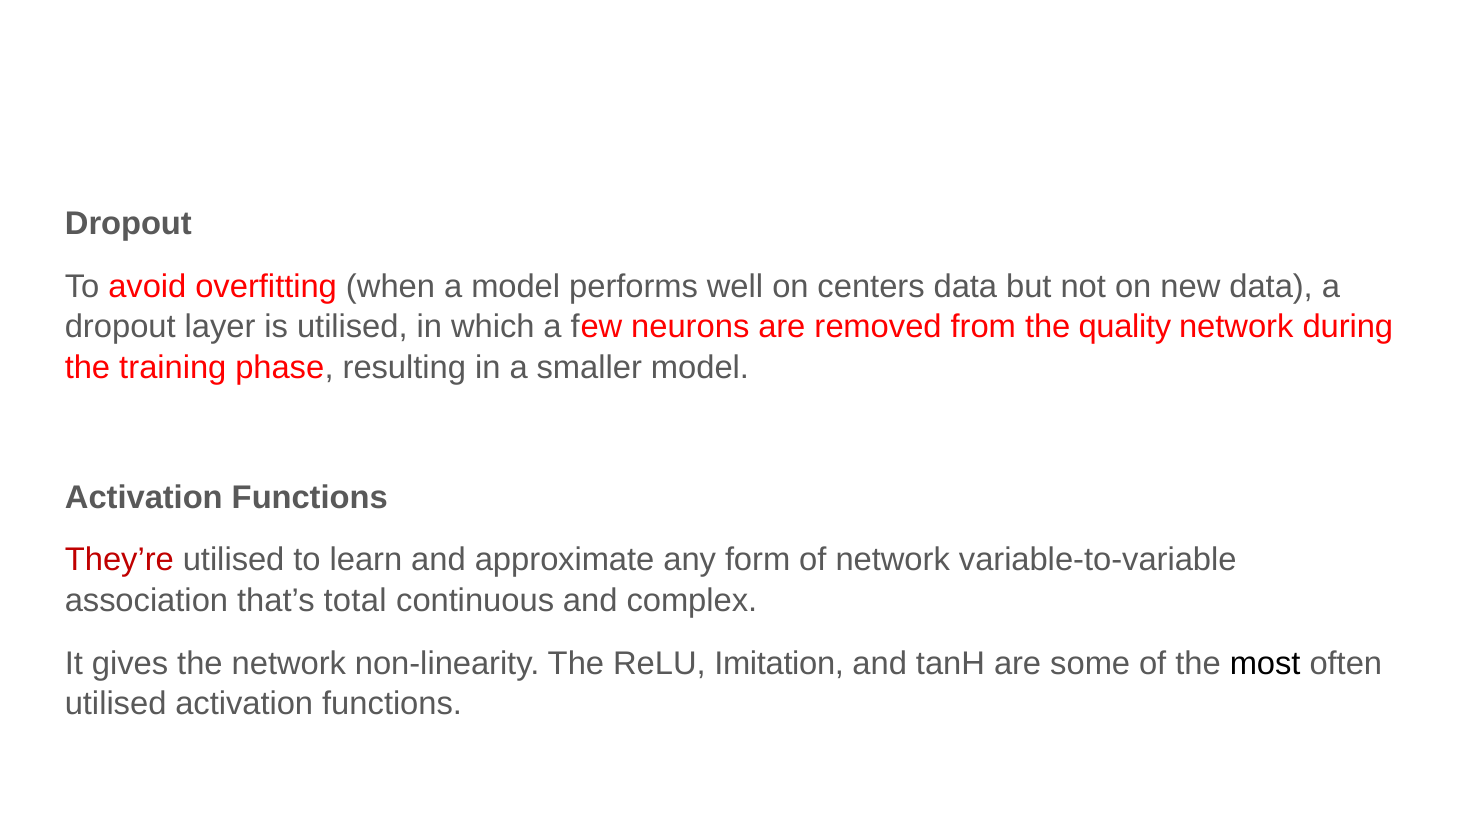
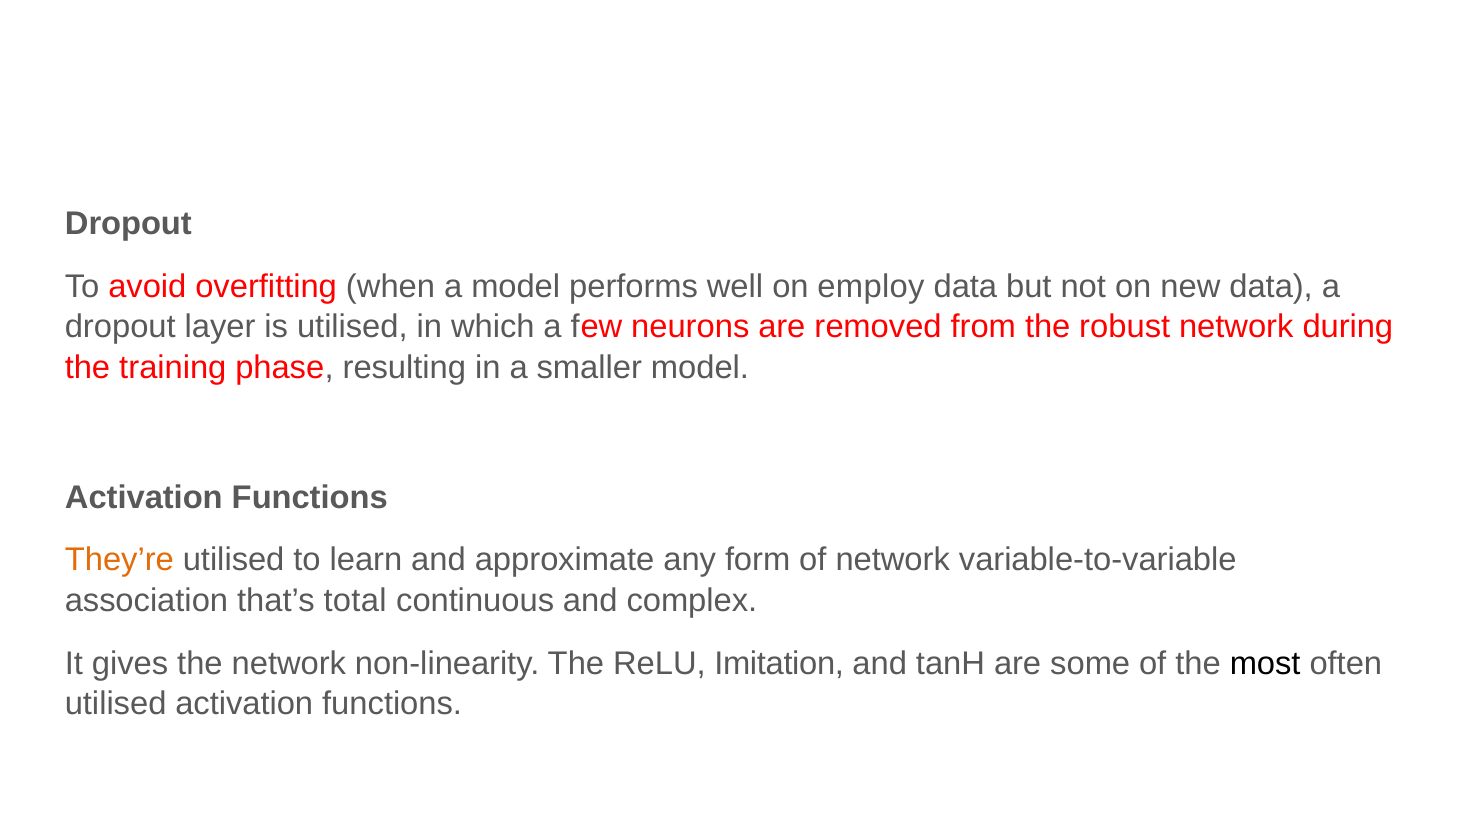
centers: centers -> employ (871, 286)
quality: quality -> robust (1125, 327)
They’re colour: red -> orange (119, 560)
